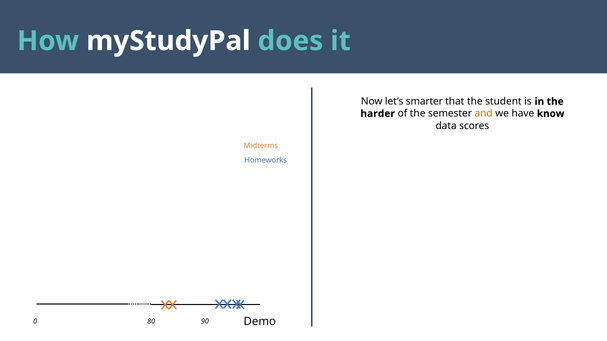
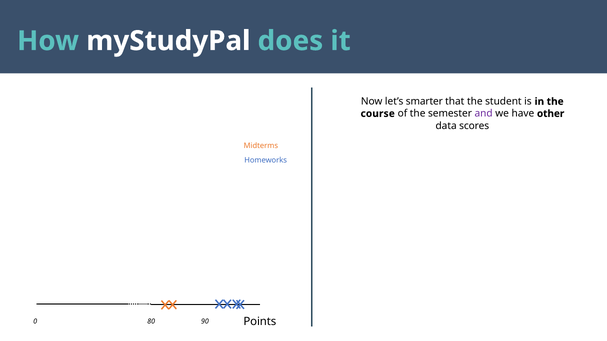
harder: harder -> course (378, 114)
and colour: orange -> purple (484, 114)
know: know -> other (551, 114)
Demo: Demo -> Points (260, 322)
